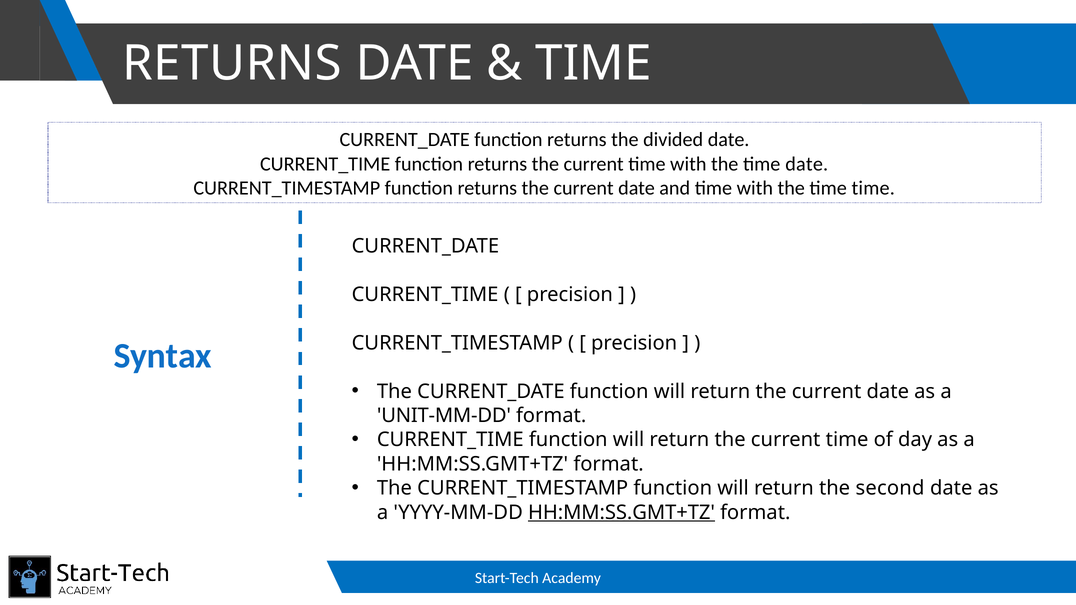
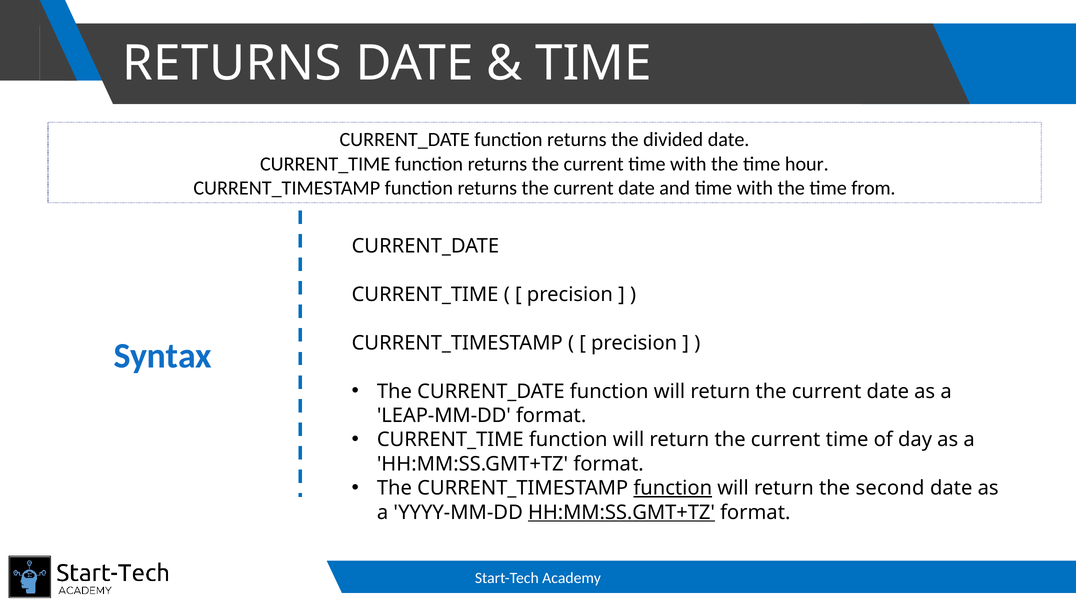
time date: date -> hour (807, 164)
time time: time -> from (873, 188)
UNIT-MM-DD: UNIT-MM-DD -> LEAP-MM-DD (444, 416)
function underline: none -> present (673, 488)
